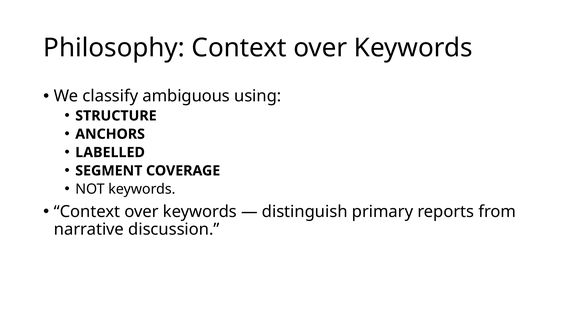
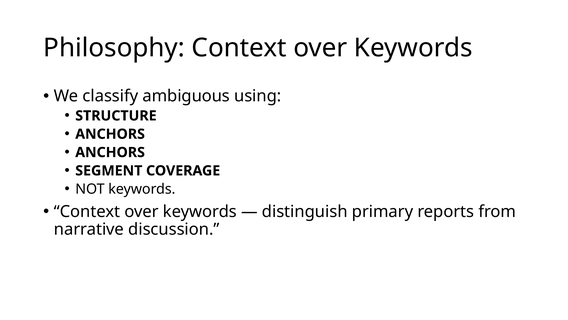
LABELLED: LABELLED -> ANCHORS (110, 152)
